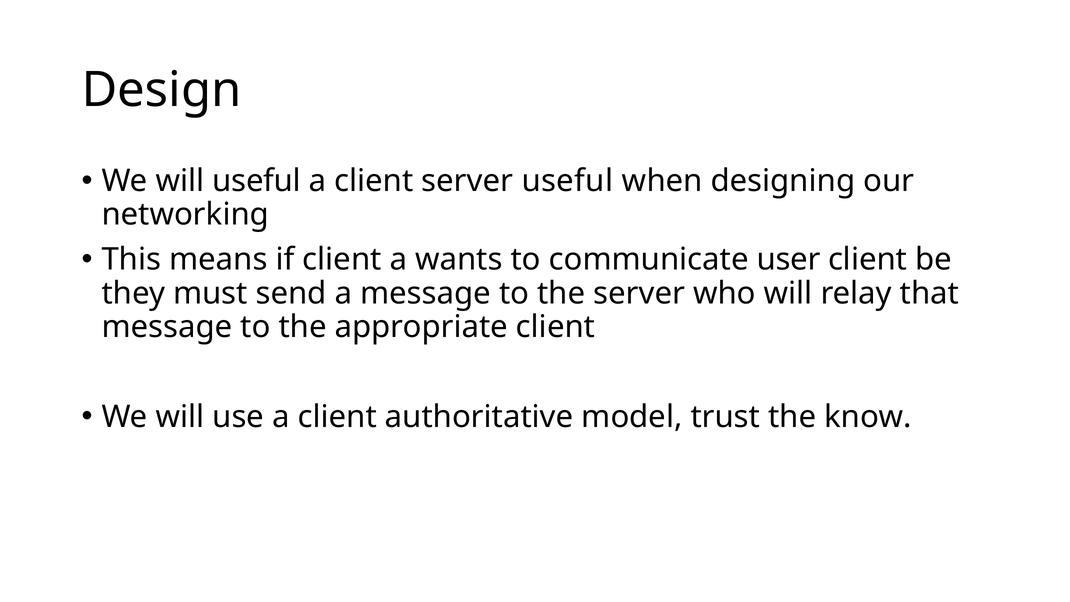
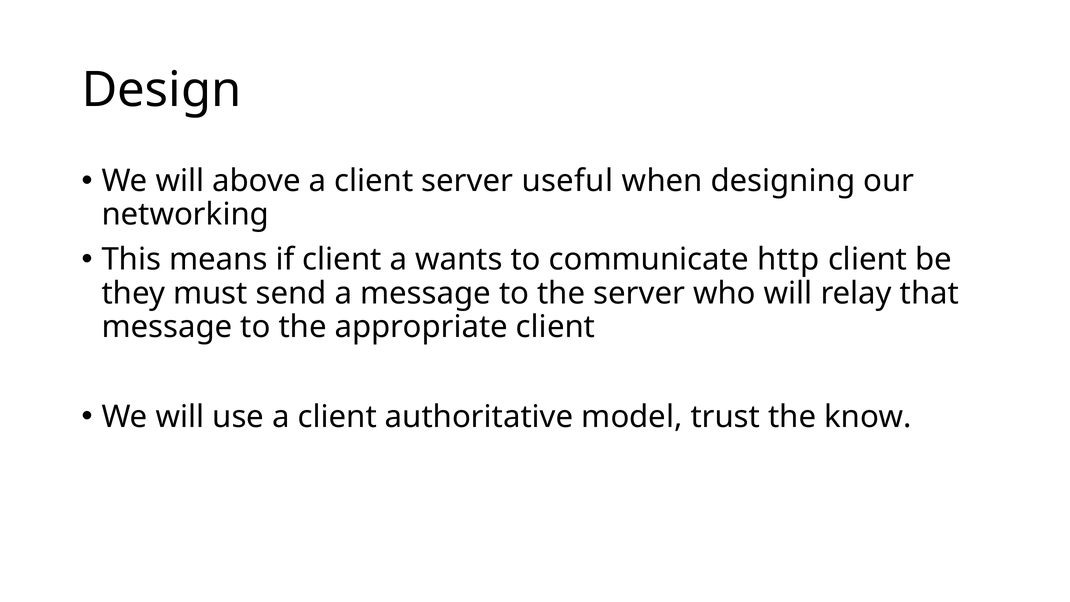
will useful: useful -> above (257, 181)
user: user -> http (788, 259)
